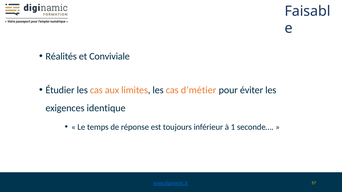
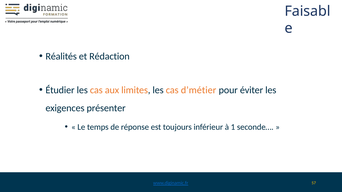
Conviviale: Conviviale -> Rédaction (109, 56)
identique: identique -> présenter (106, 108)
